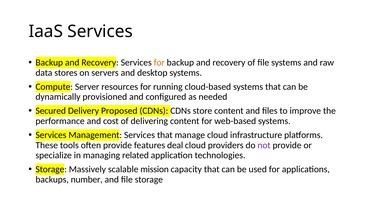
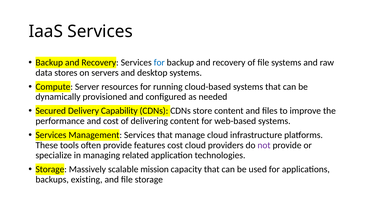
for colour: orange -> blue (159, 62)
Proposed: Proposed -> Capability (119, 111)
features deal: deal -> cost (175, 145)
number: number -> existing (87, 179)
